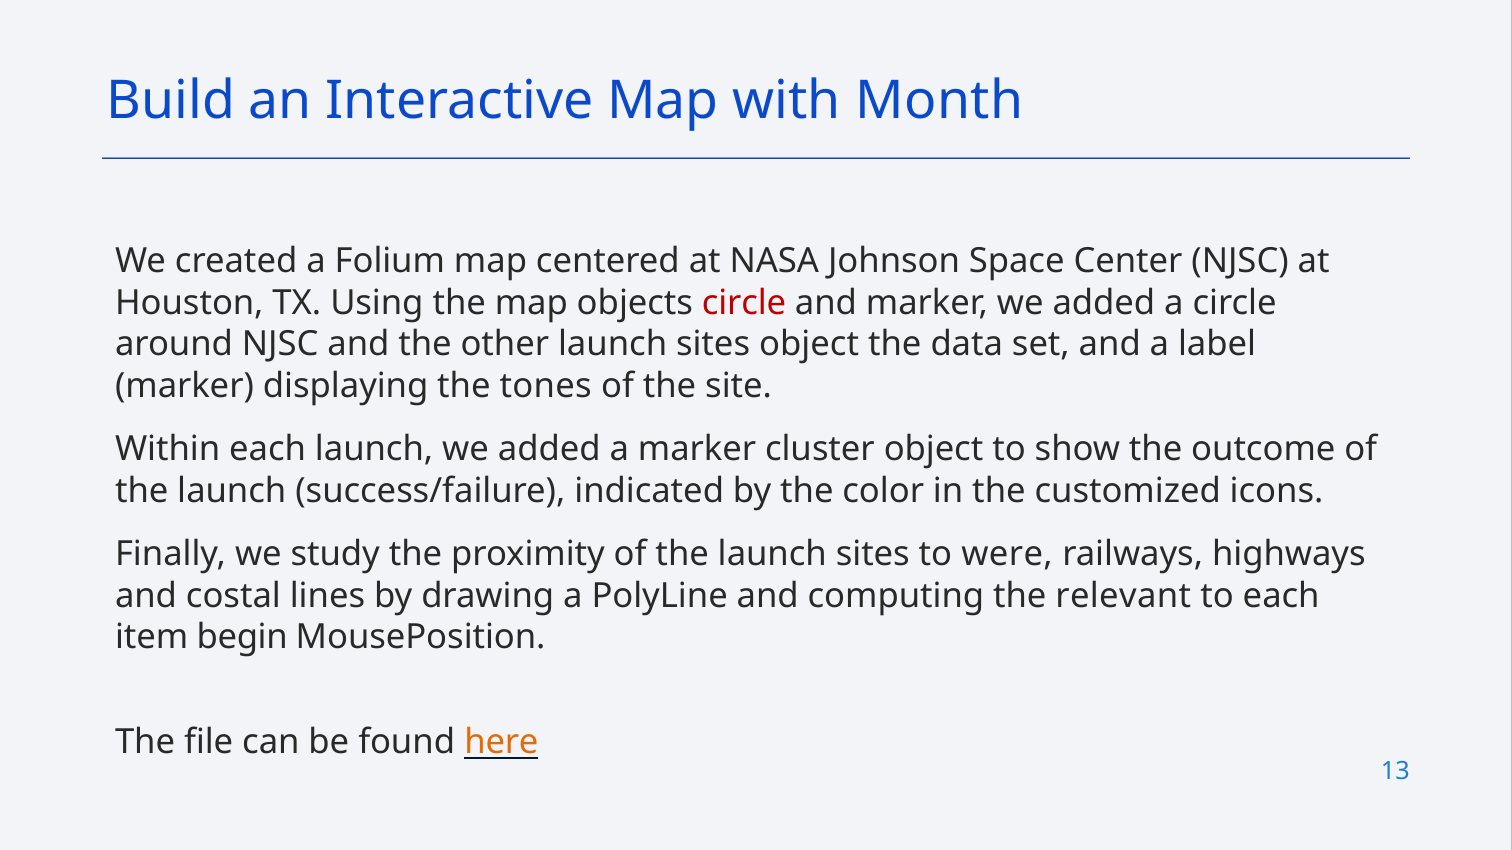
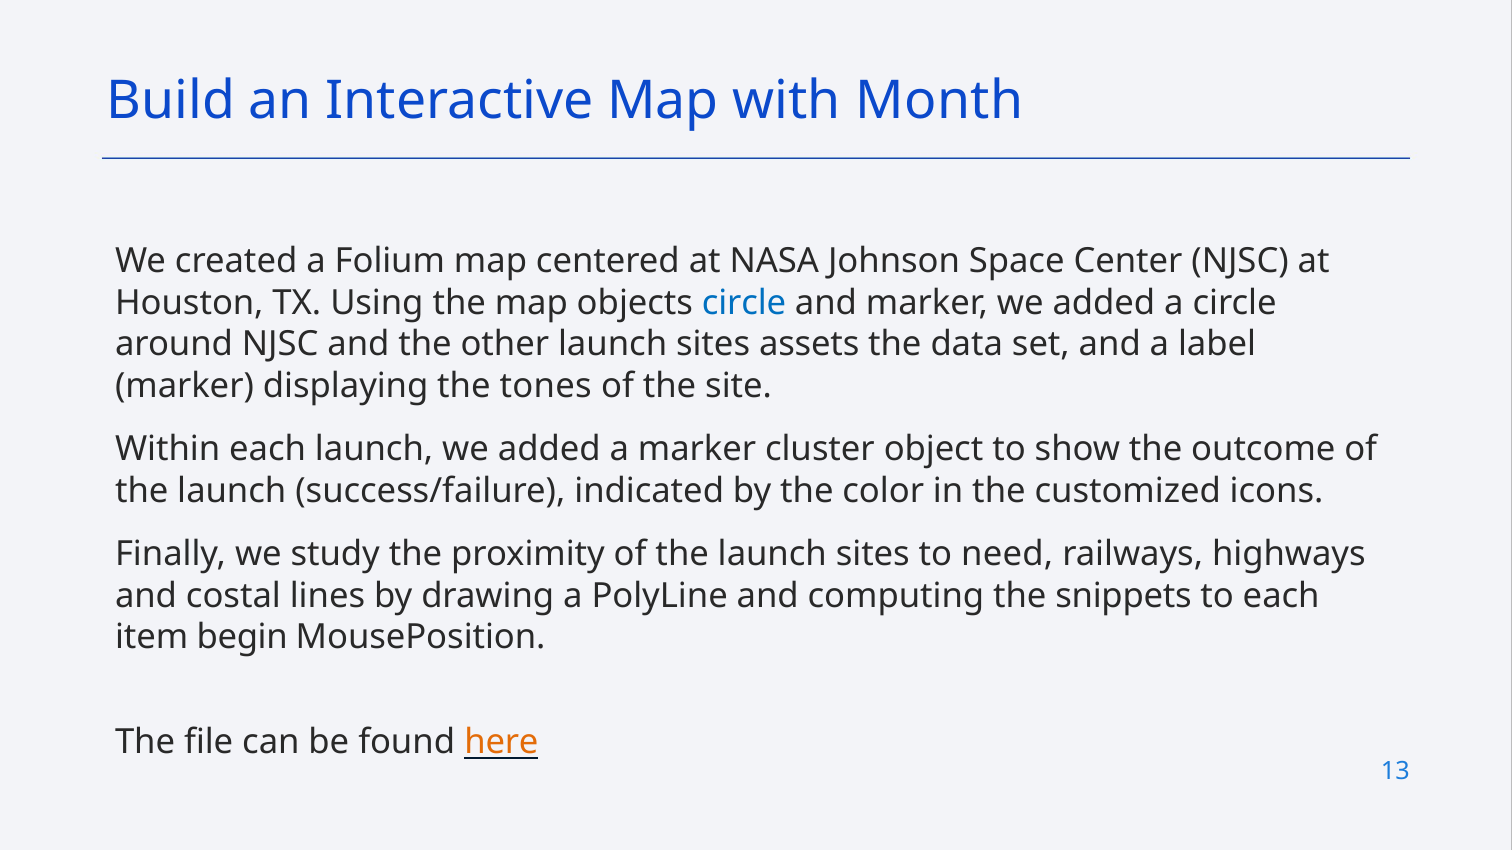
circle colour: red -> blue (744, 303)
sites object: object -> assets (809, 344)
were: were -> need (1007, 554)
relevant: relevant -> snippets (1124, 596)
